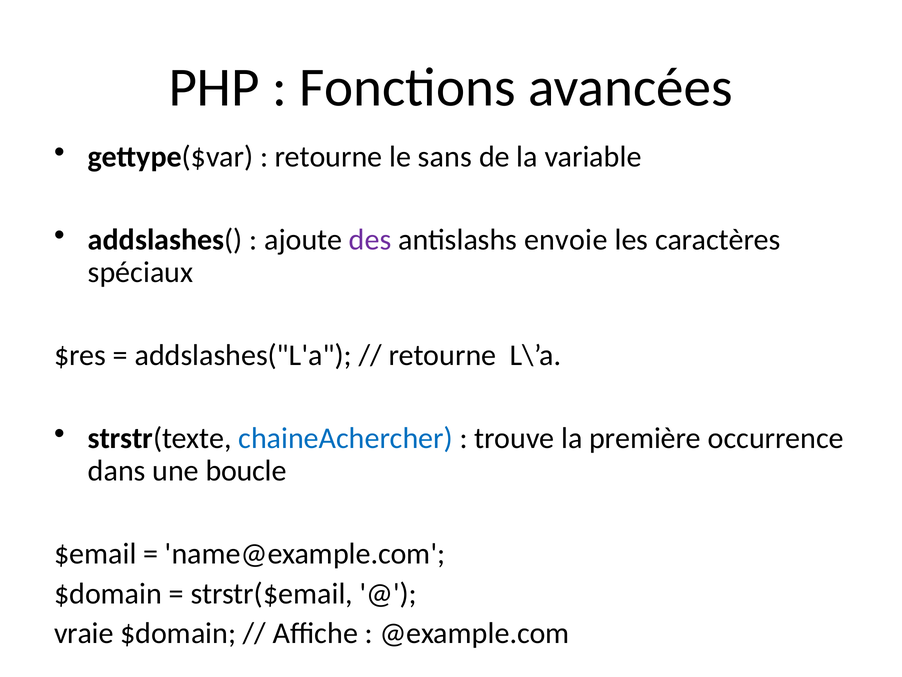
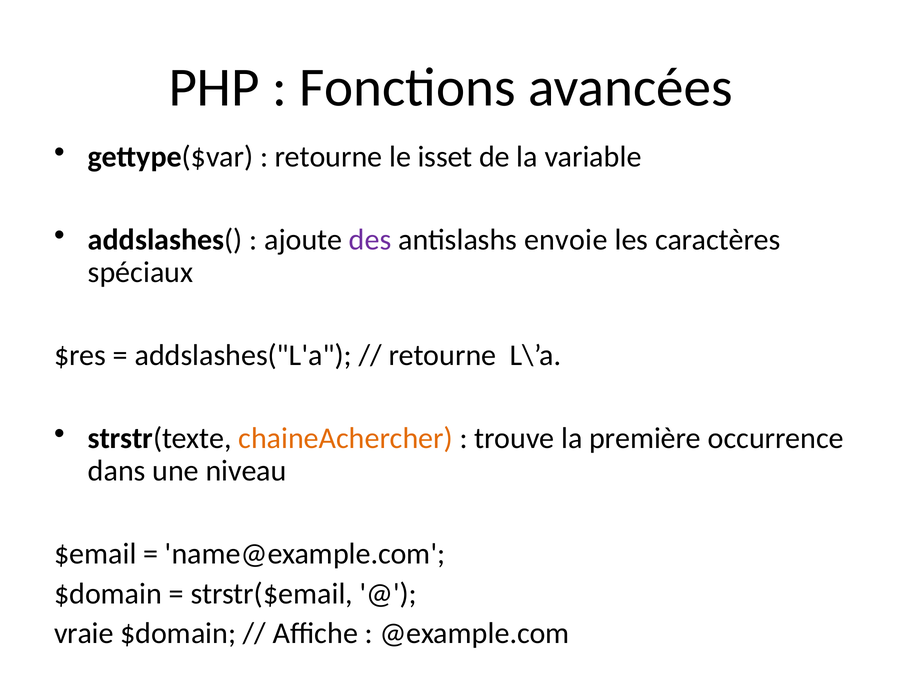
sans: sans -> isset (445, 157)
chaineAchercher colour: blue -> orange (346, 438)
boucle: boucle -> niveau (246, 471)
